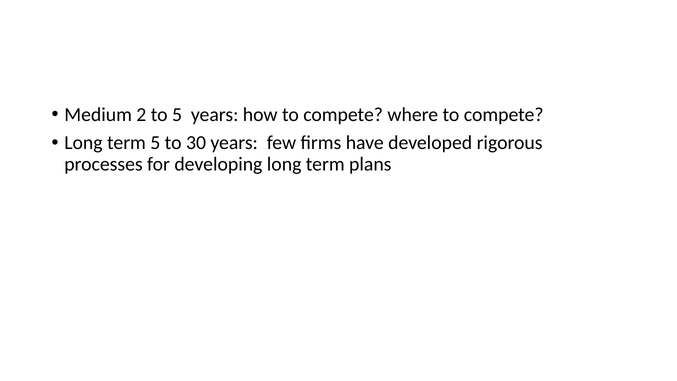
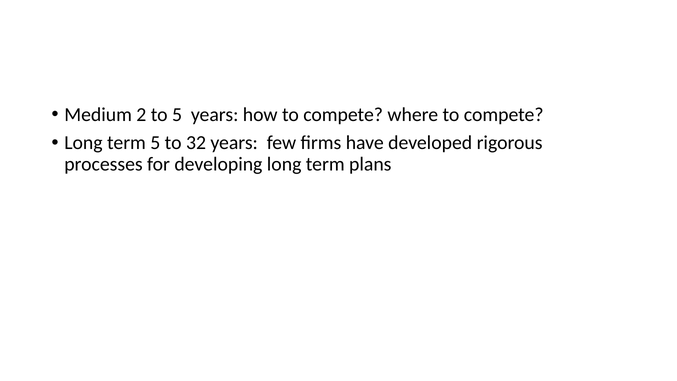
30: 30 -> 32 (196, 143)
